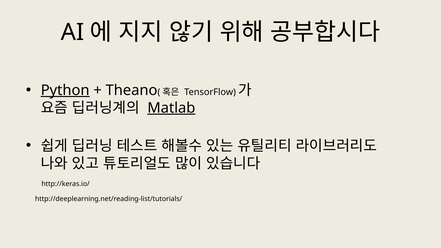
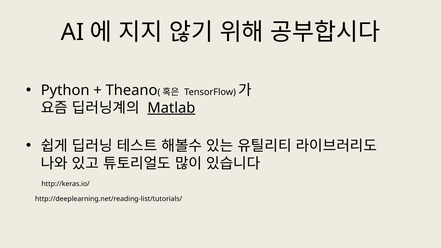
Python underline: present -> none (65, 90)
